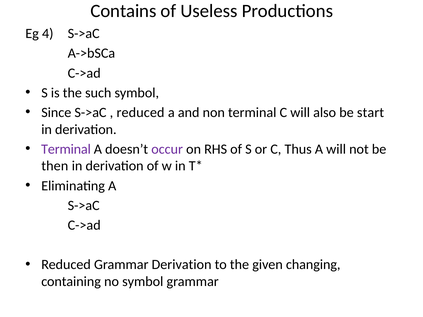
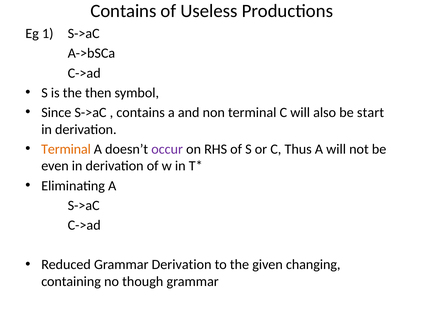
4: 4 -> 1 (48, 34)
such: such -> then (98, 93)
reduced: reduced -> contains (141, 113)
Terminal colour: purple -> orange (66, 149)
then: then -> even (55, 166)
no symbol: symbol -> though (143, 282)
